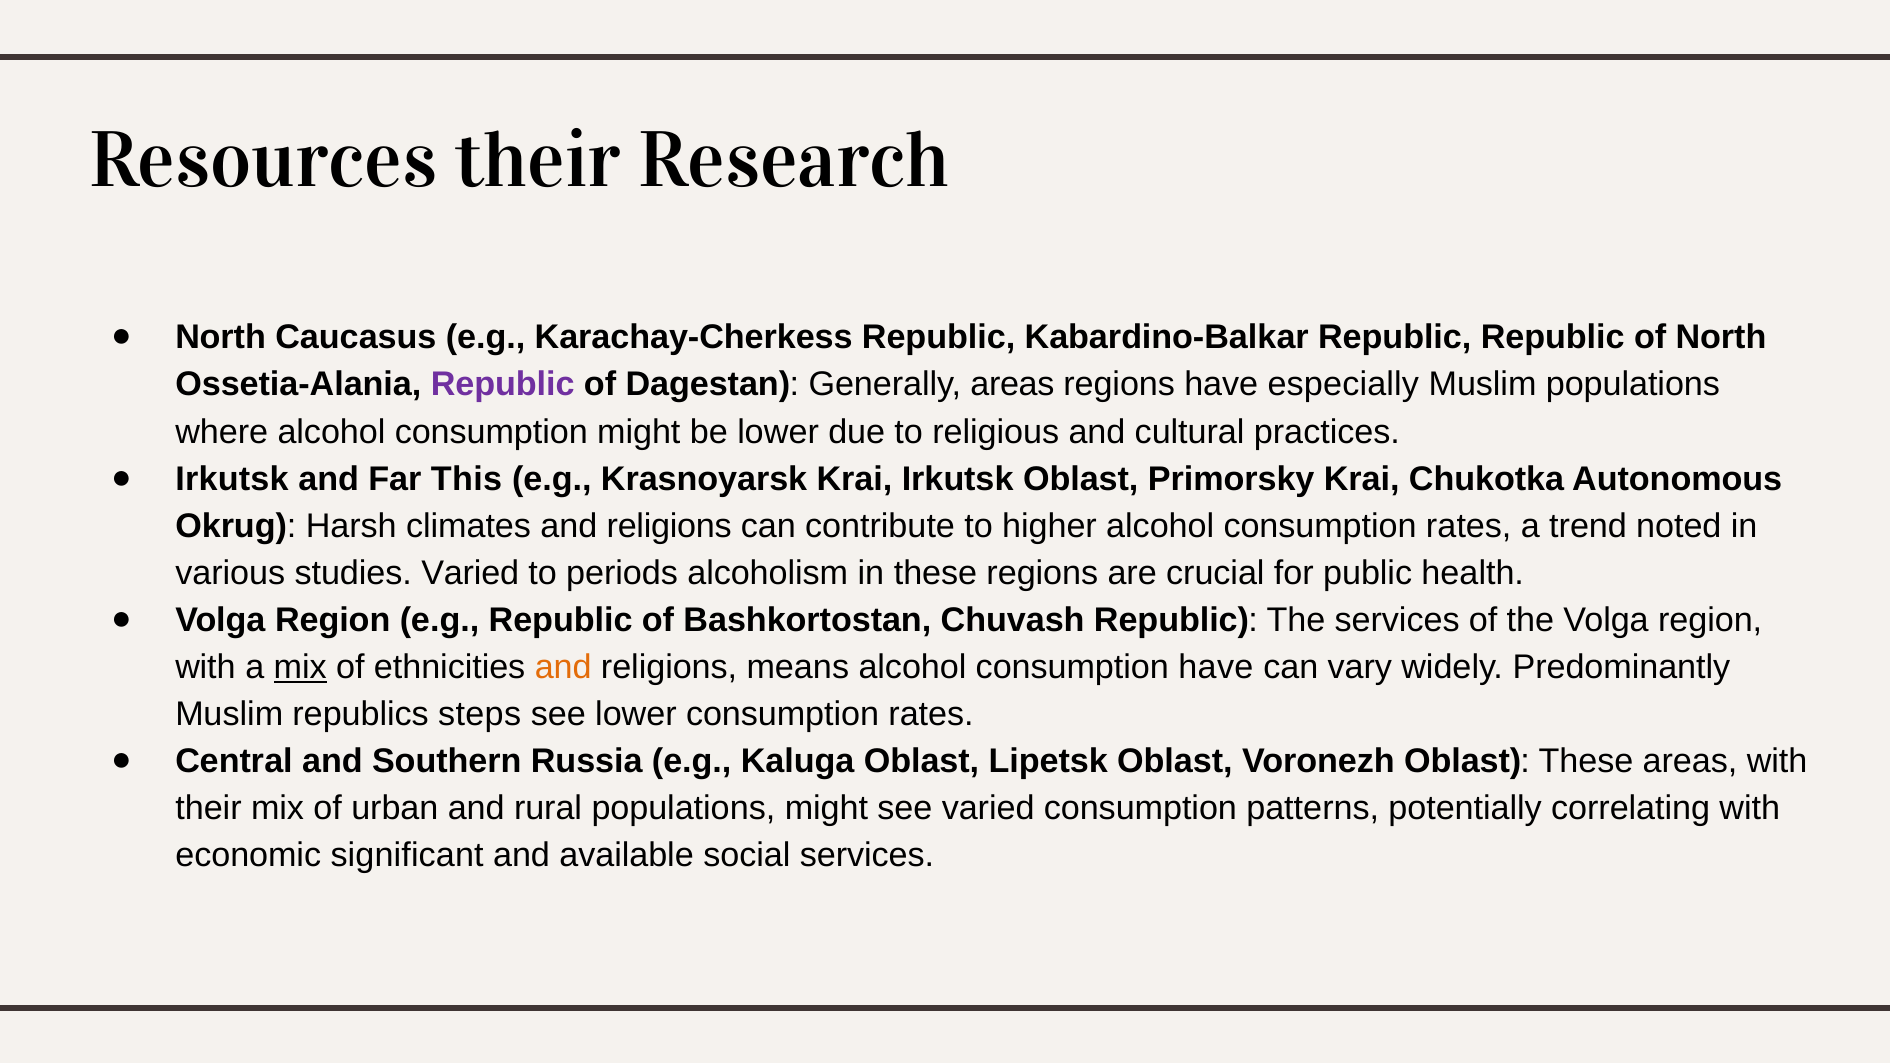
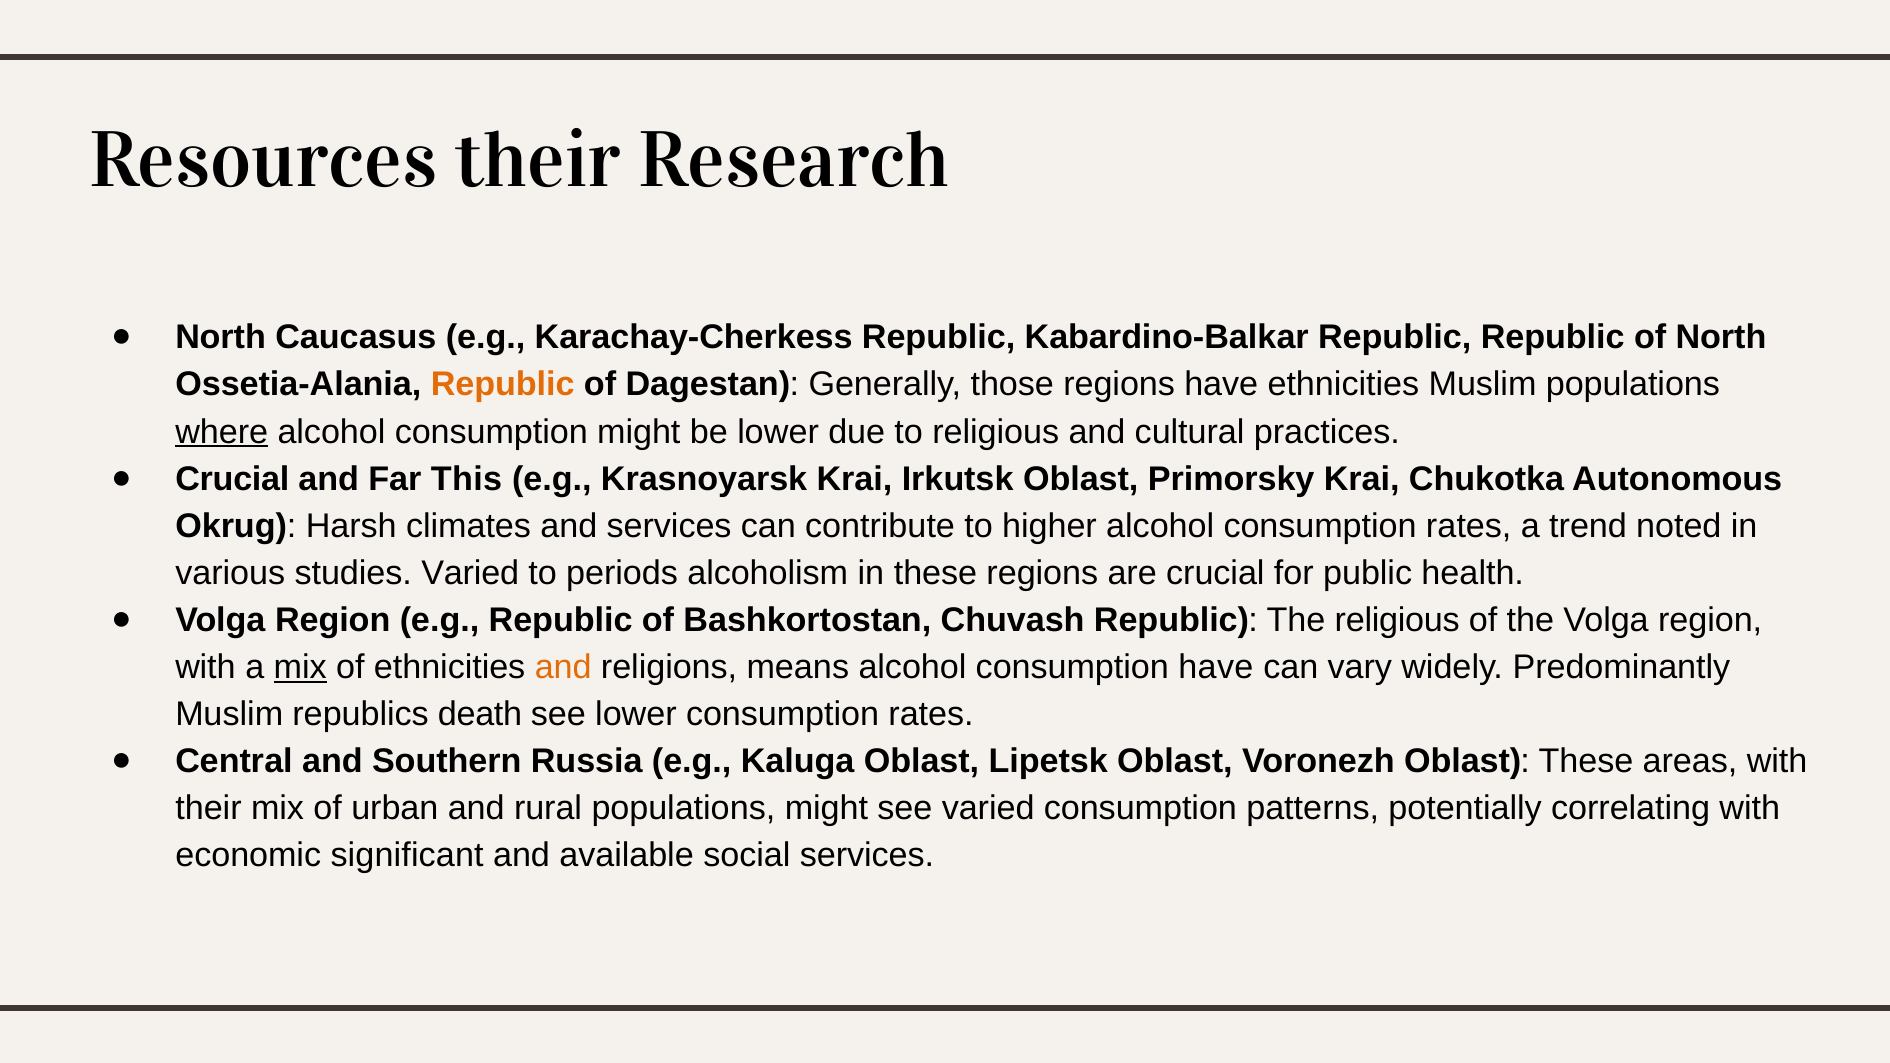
Republic colour: purple -> orange (503, 385)
Generally areas: areas -> those (1012, 385)
have especially: especially -> ethnicities (1343, 385)
where underline: none -> present (222, 432)
Irkutsk: Irkutsk -> Crucial (232, 479)
climates and religions: religions -> services (669, 526)
The services: services -> religious (1397, 620)
steps: steps -> death (480, 714)
